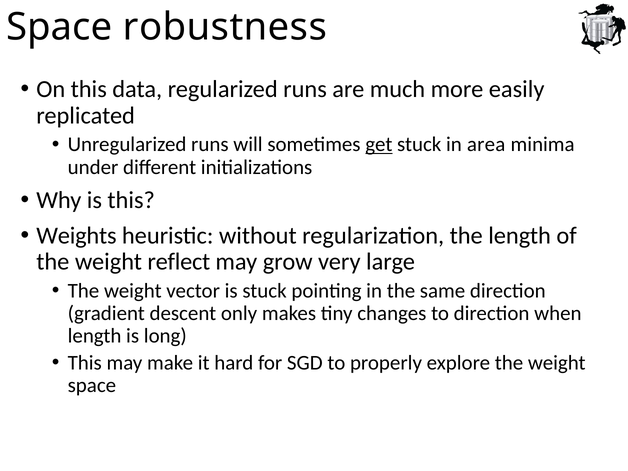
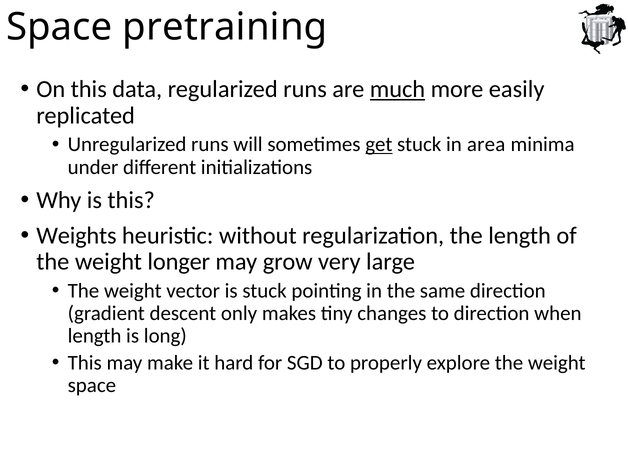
robustness: robustness -> pretraining (225, 27)
much underline: none -> present (397, 89)
reflect: reflect -> longer (179, 262)
